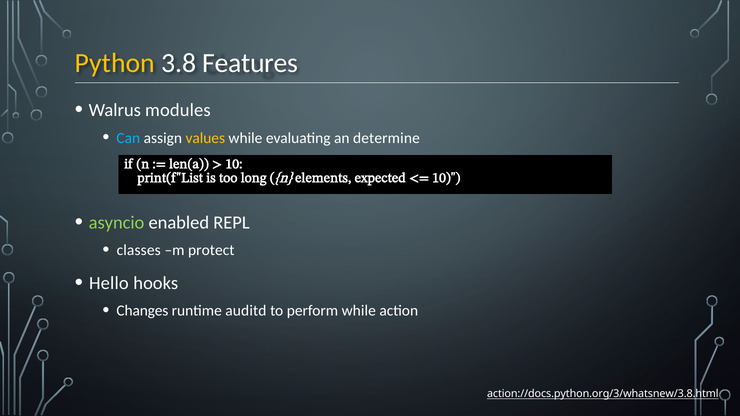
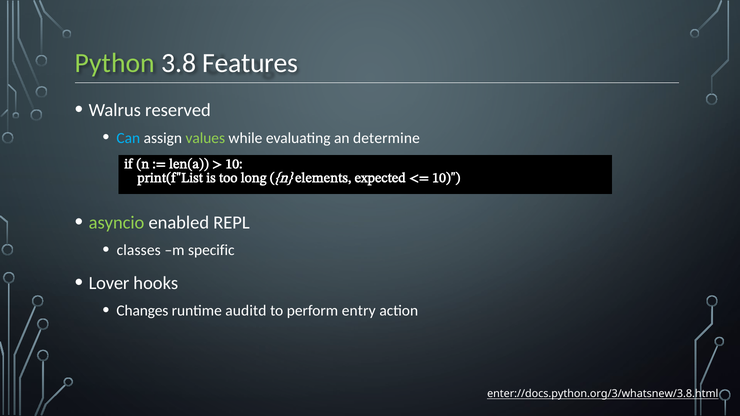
Python colour: yellow -> light green (115, 63)
modules: modules -> reserved (178, 110)
values colour: yellow -> light green (205, 138)
protect: protect -> specific (211, 251)
Hello: Hello -> Lover (109, 283)
perform while: while -> entry (359, 311)
action://docs.python.org/3/whatsnew/3.8.html: action://docs.python.org/3/whatsnew/3.8.html -> enter://docs.python.org/3/whatsnew/3.8.html (603, 394)
